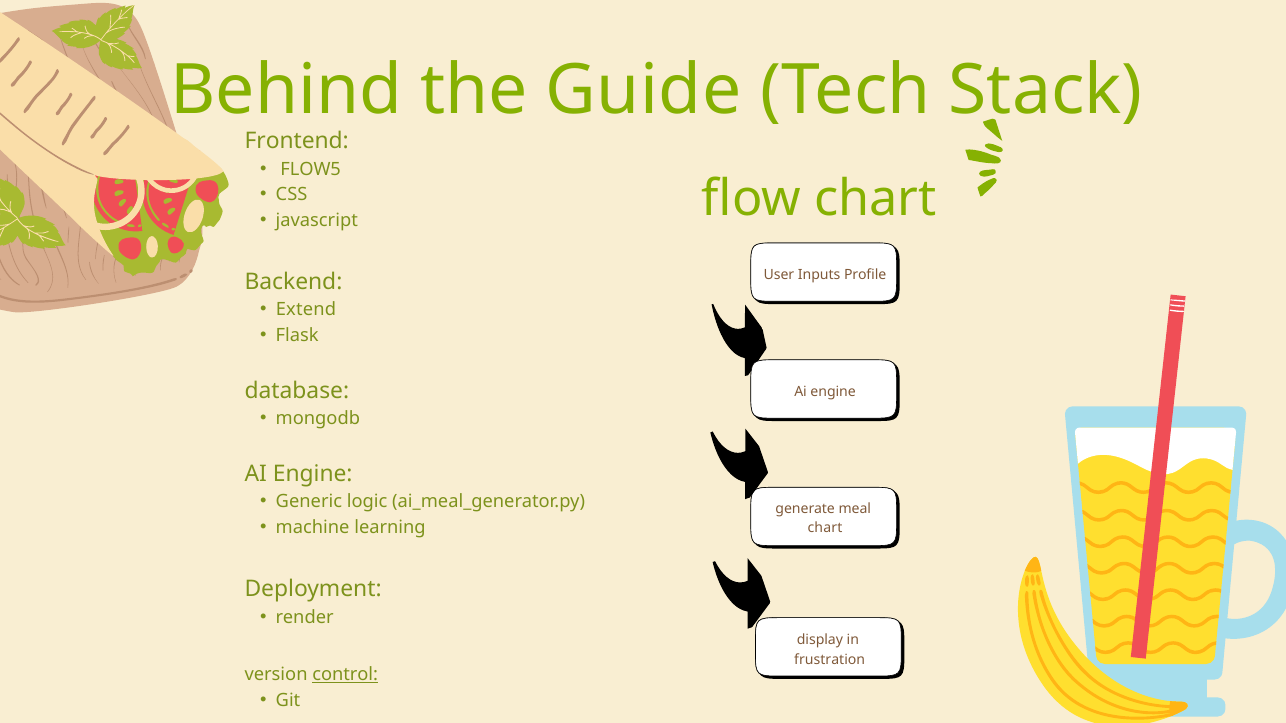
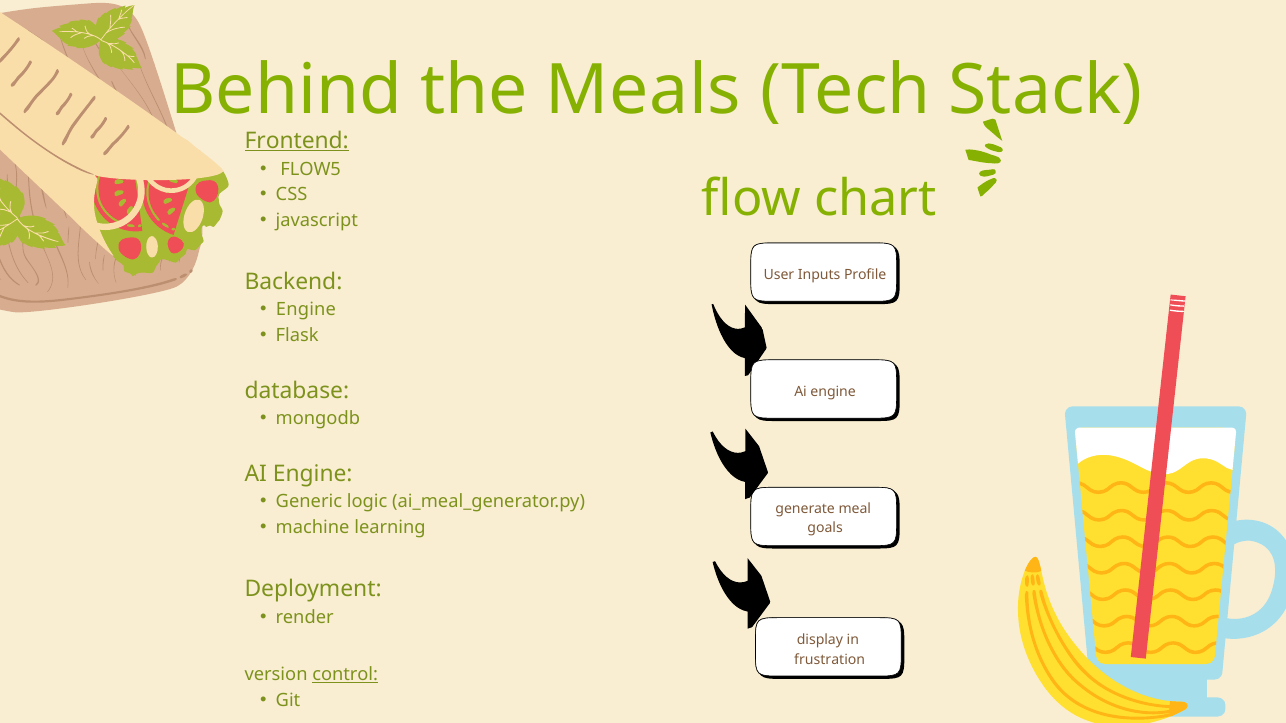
Guide: Guide -> Meals (643, 91)
Frontend underline: none -> present (297, 141)
Extend: Extend -> Engine (306, 310)
chart: chart -> goals (825, 529)
